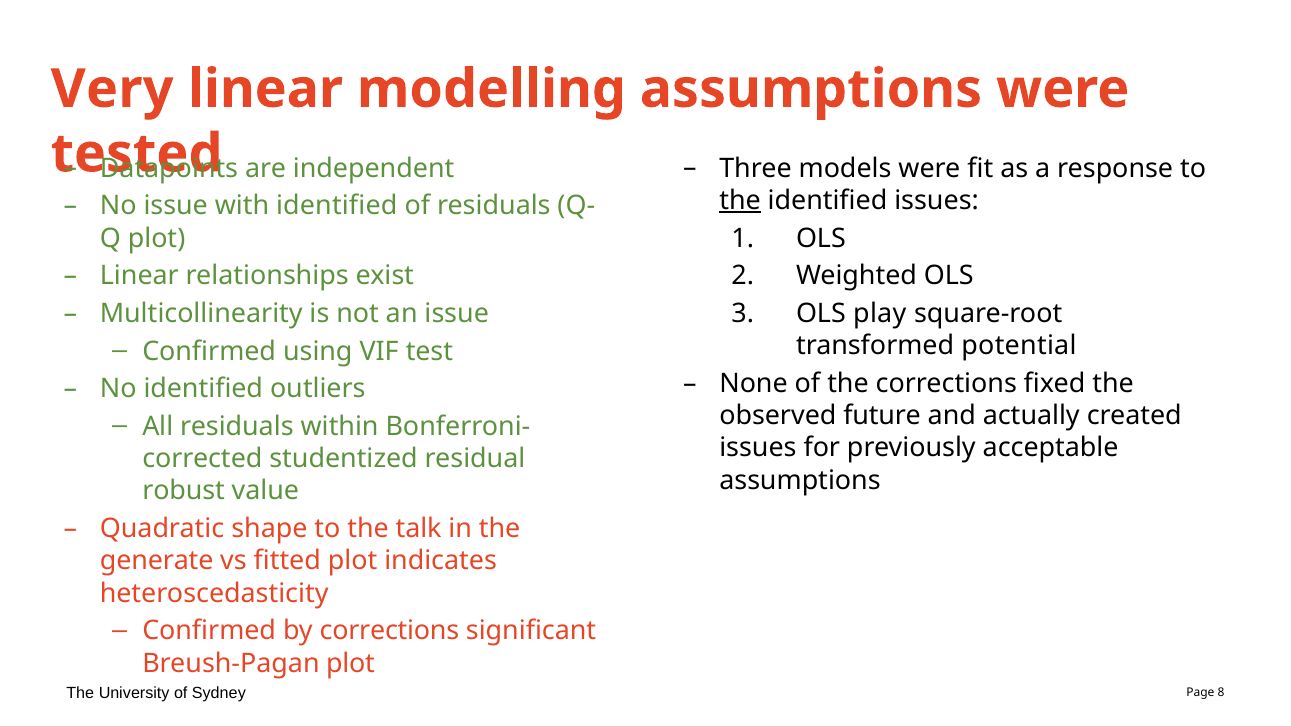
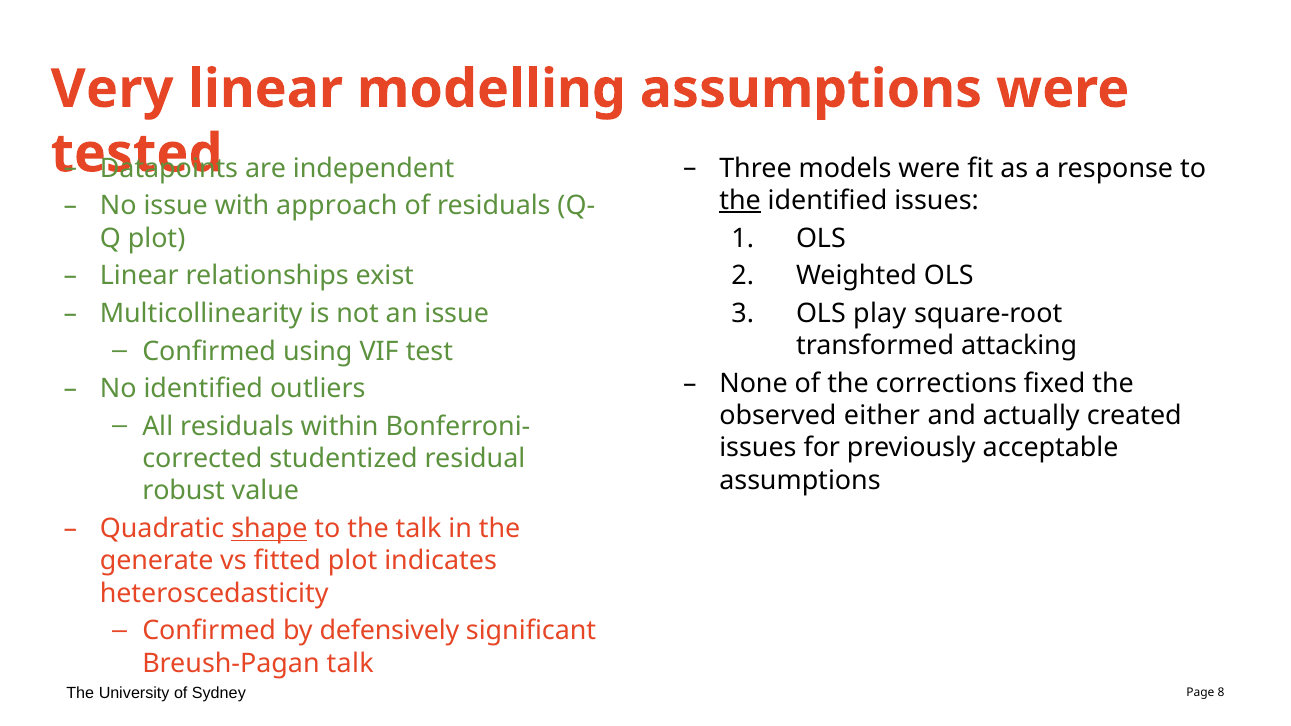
with identified: identified -> approach (337, 206)
potential: potential -> attacking (1019, 346)
future: future -> either (882, 416)
shape underline: none -> present (269, 529)
by corrections: corrections -> defensively (389, 631)
Breush-Pagan plot: plot -> talk (350, 663)
